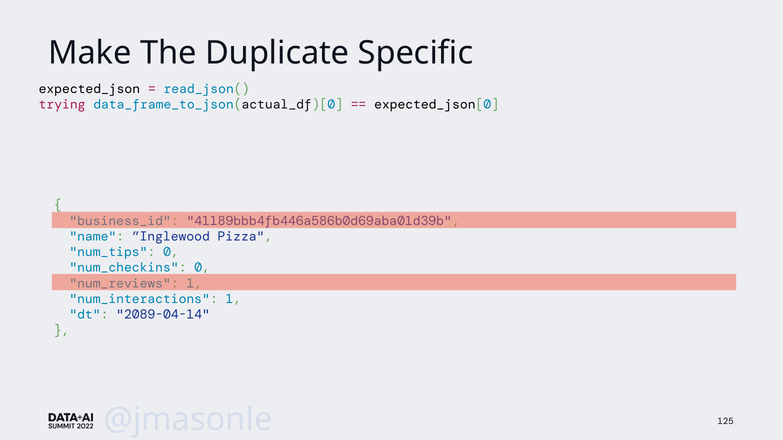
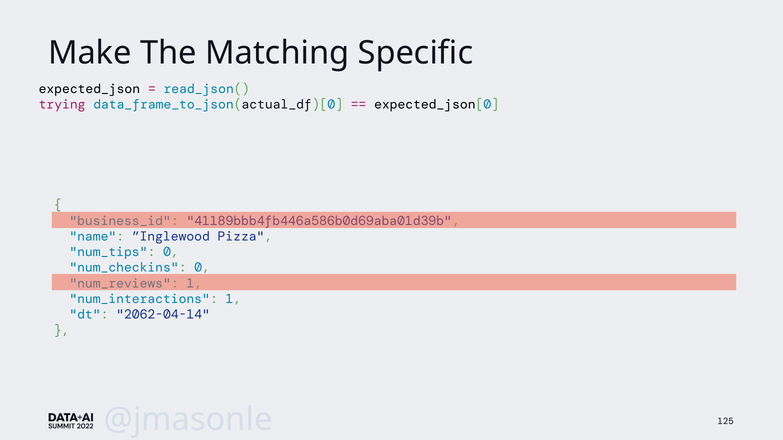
Duplicate: Duplicate -> Matching (277, 53)
2089-04-14: 2089-04-14 -> 2062-04-14 (163, 315)
